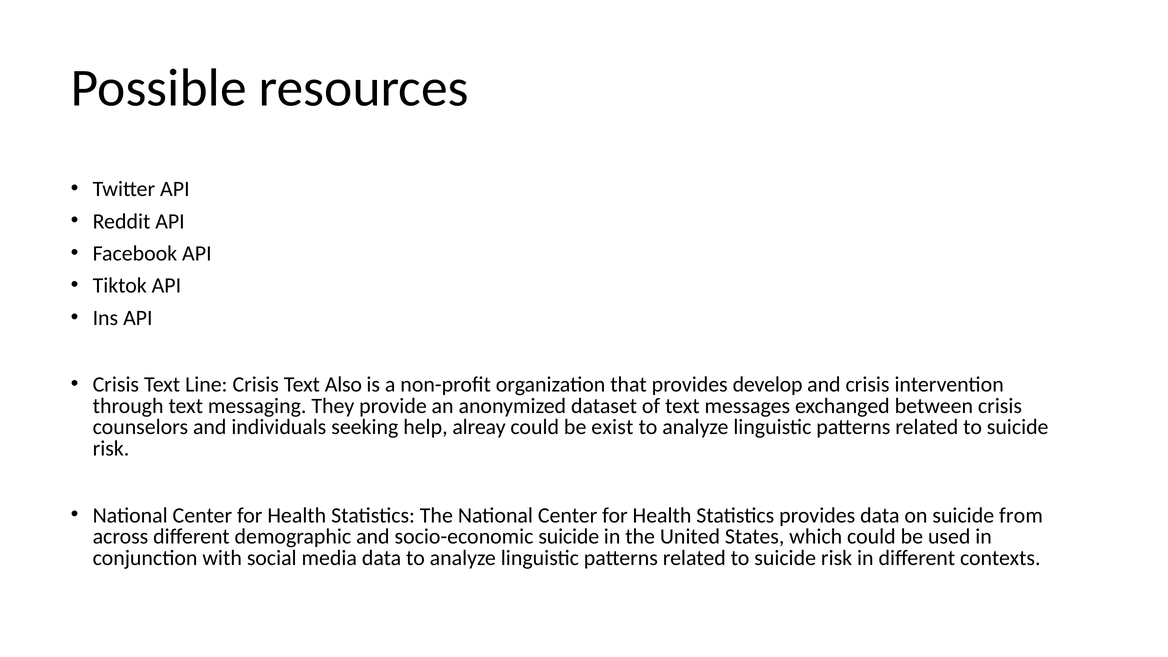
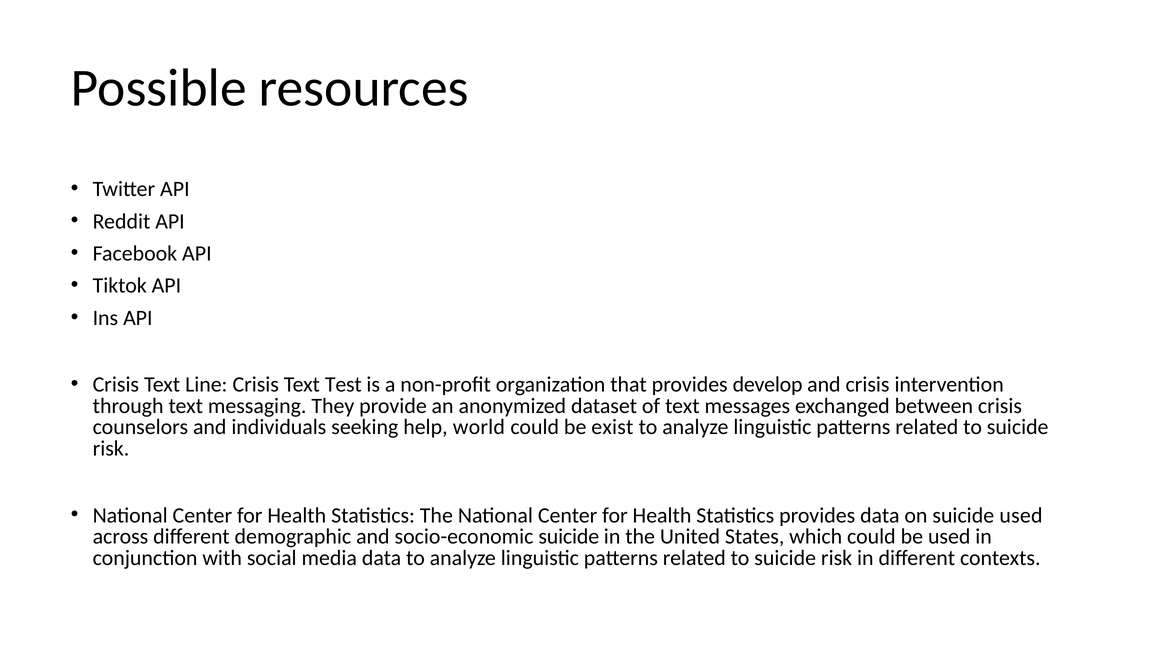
Also: Also -> Test (343, 385)
alreay: alreay -> world (479, 427)
suicide from: from -> used (1021, 515)
